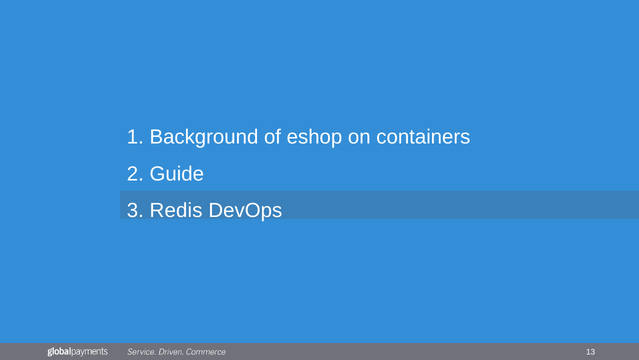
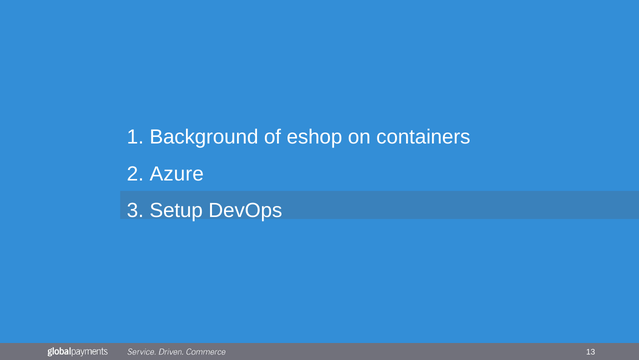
Guide: Guide -> Azure (177, 174)
Redis: Redis -> Setup (176, 210)
